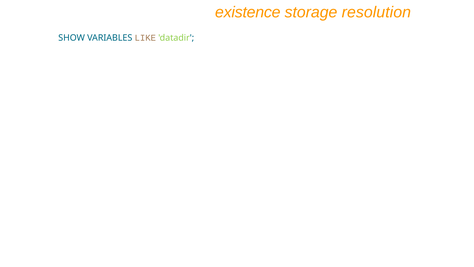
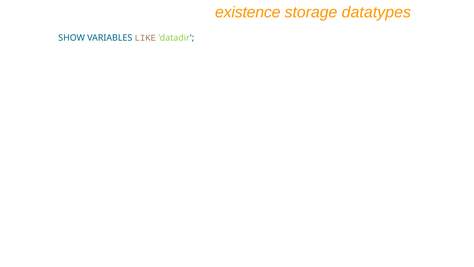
resolution: resolution -> datatypes (376, 12)
